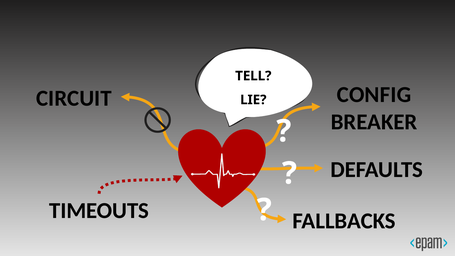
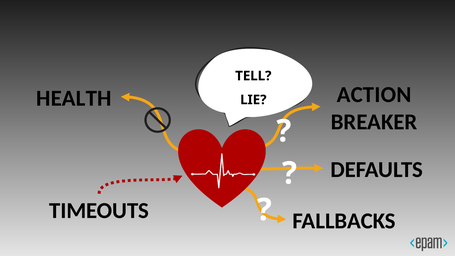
CONFIG: CONFIG -> ACTION (374, 95)
CIRCUIT: CIRCUIT -> HEALTH (74, 98)
